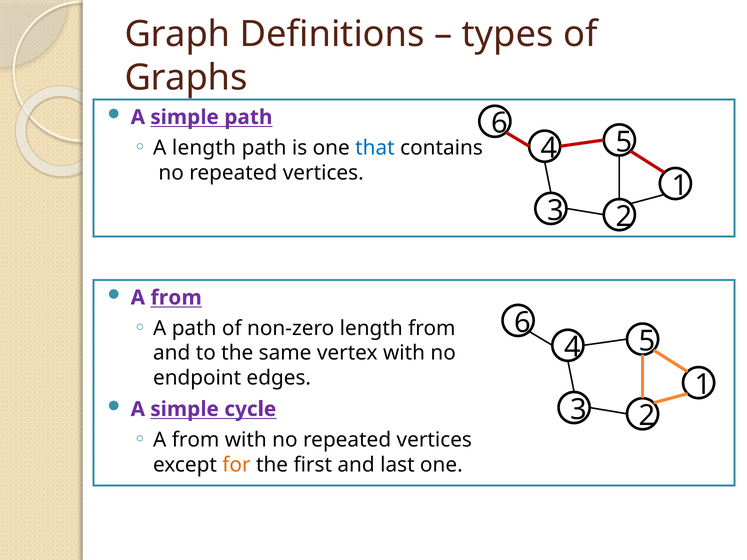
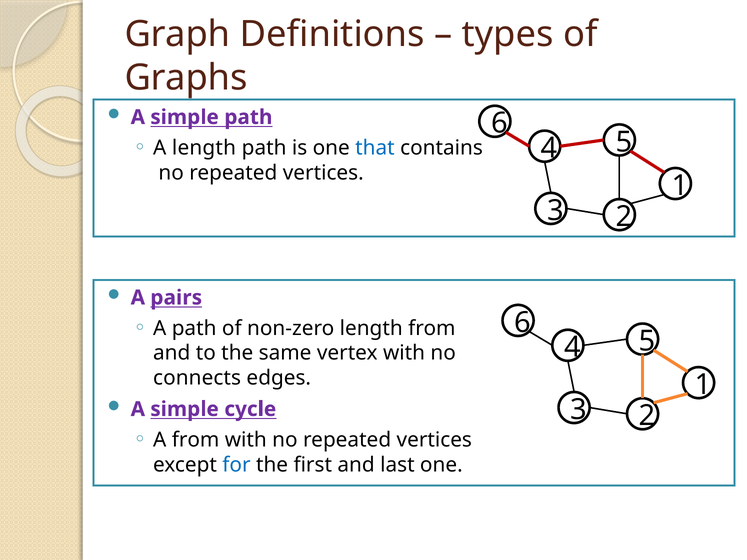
from: from -> pairs (176, 298)
endpoint: endpoint -> connects (197, 378)
for colour: orange -> blue (236, 465)
